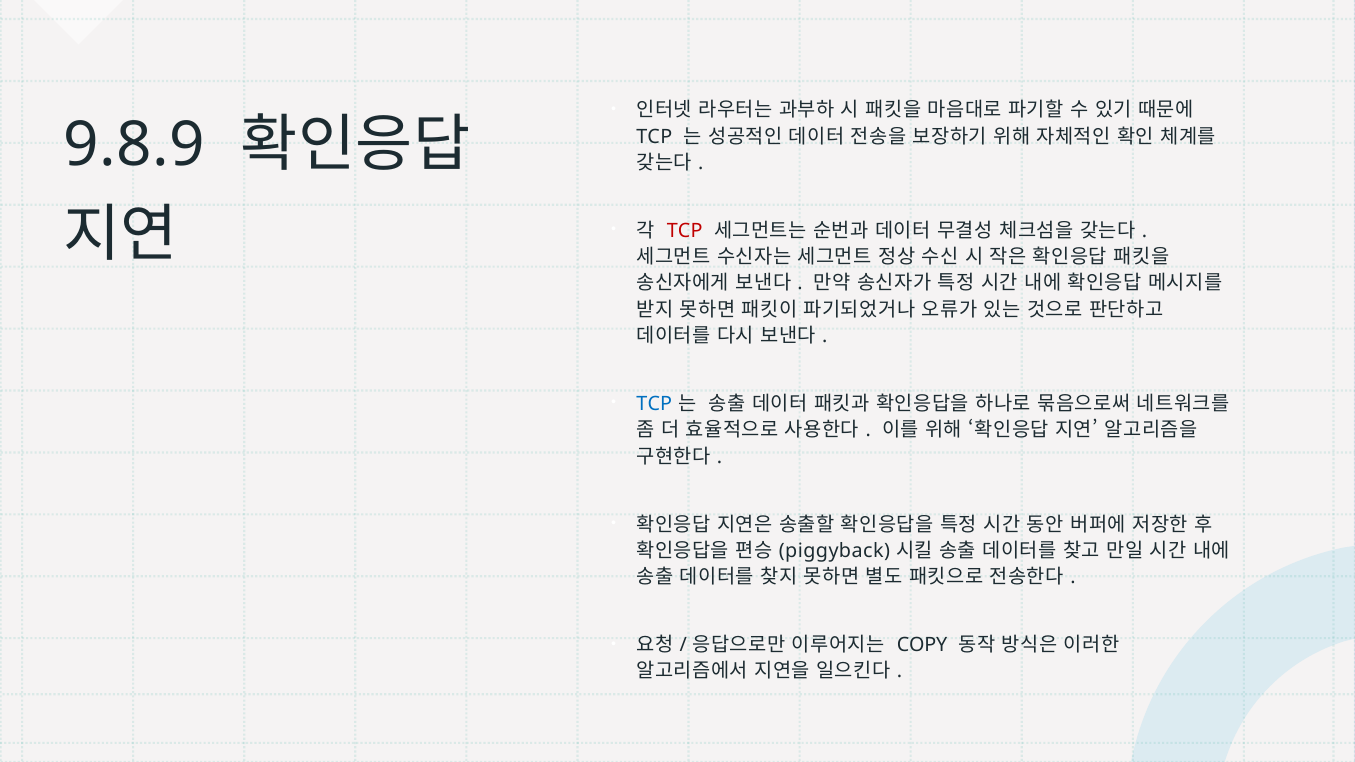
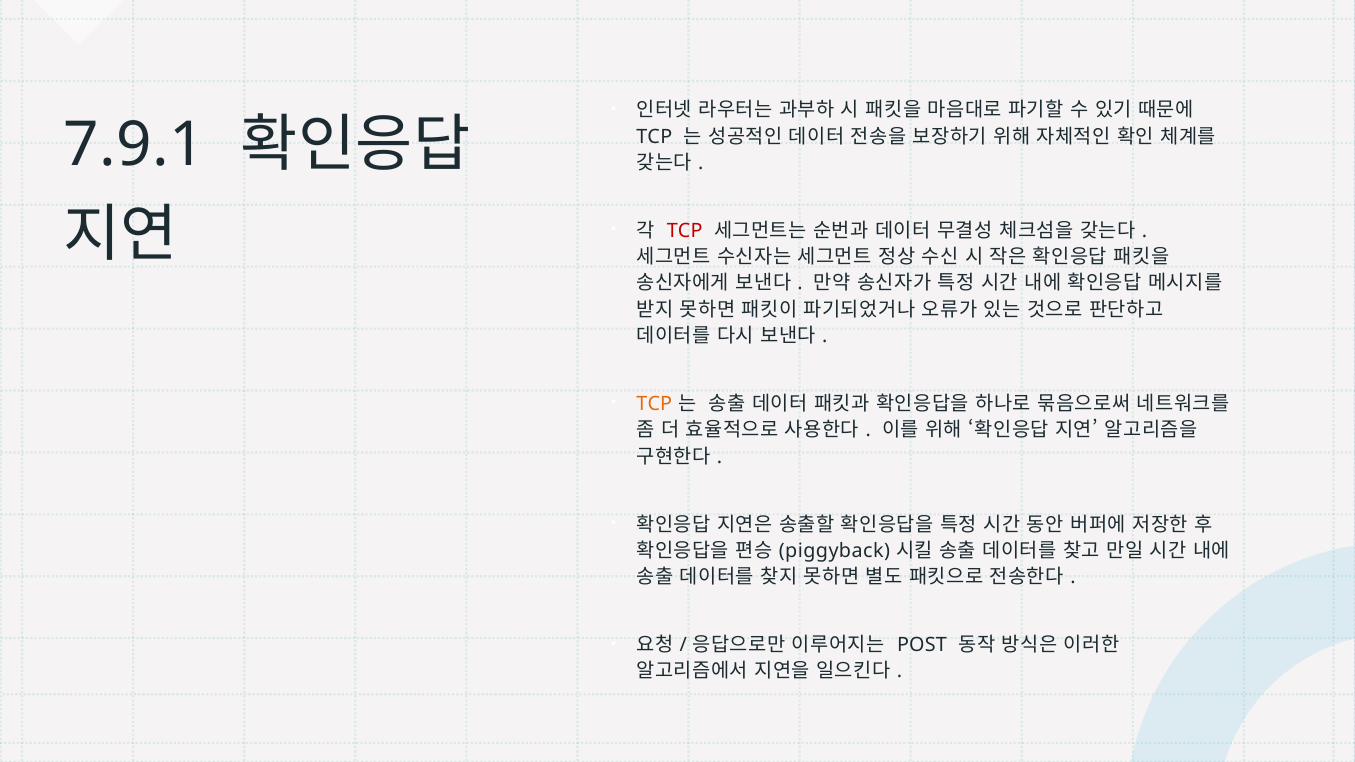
9.8.9: 9.8.9 -> 7.9.1 (134, 145)
TCP colour: blue -> orange (654, 404)
COPY: COPY -> POST (922, 645)
